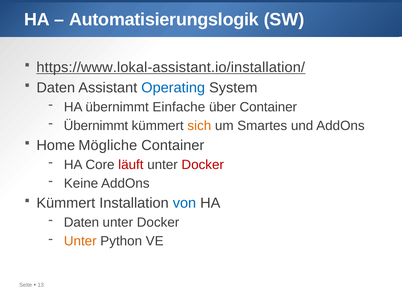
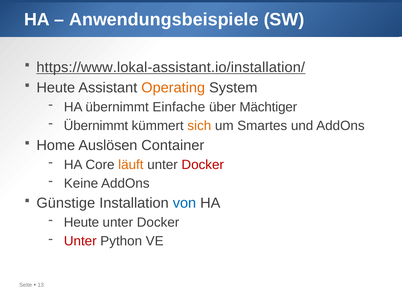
Automatisierungslogik: Automatisierungslogik -> Anwendungsbeispiele (164, 19)
Daten: Daten -> Heute (56, 88)
Operating colour: blue -> orange (173, 88)
über Container: Container -> Mächtiger (268, 107)
Mögliche: Mögliche -> Auslösen (108, 146)
läuft colour: red -> orange (131, 165)
Kümmert: Kümmert -> Günstige (66, 203)
Daten: Daten -> Heute (81, 223)
Unter colour: orange -> red (80, 242)
